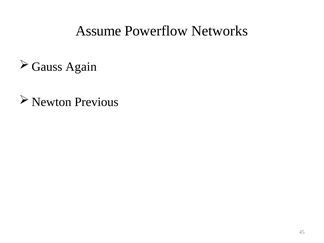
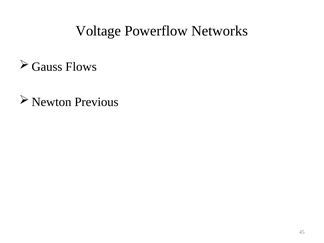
Assume: Assume -> Voltage (98, 31)
Again: Again -> Flows (81, 67)
